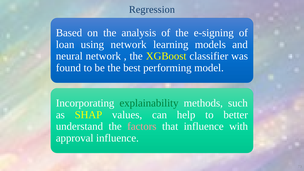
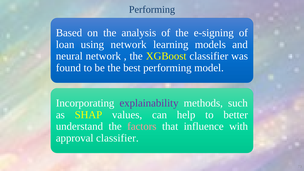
Regression: Regression -> Performing (152, 9)
explainability colour: green -> purple (149, 103)
approval influence: influence -> classifier (117, 138)
